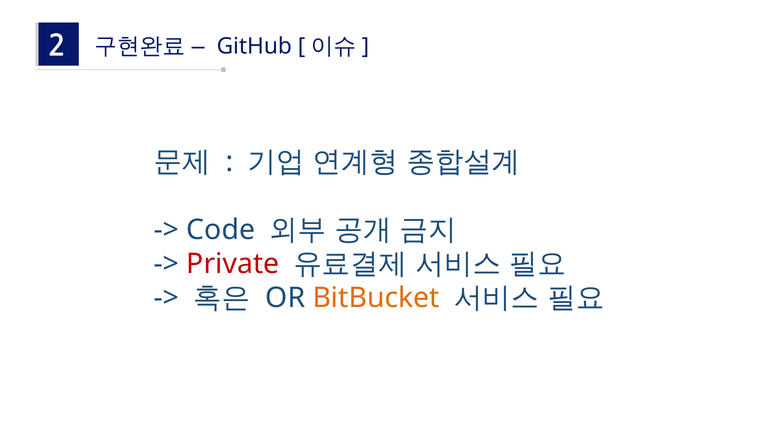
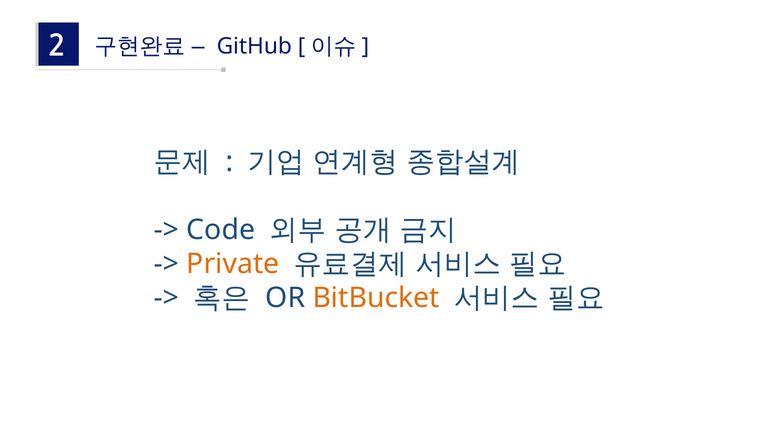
Private colour: red -> orange (233, 264)
